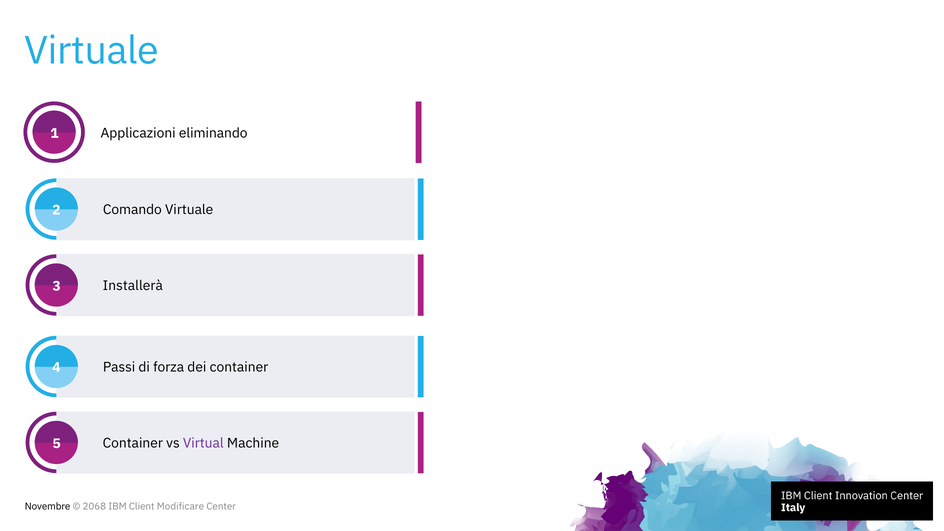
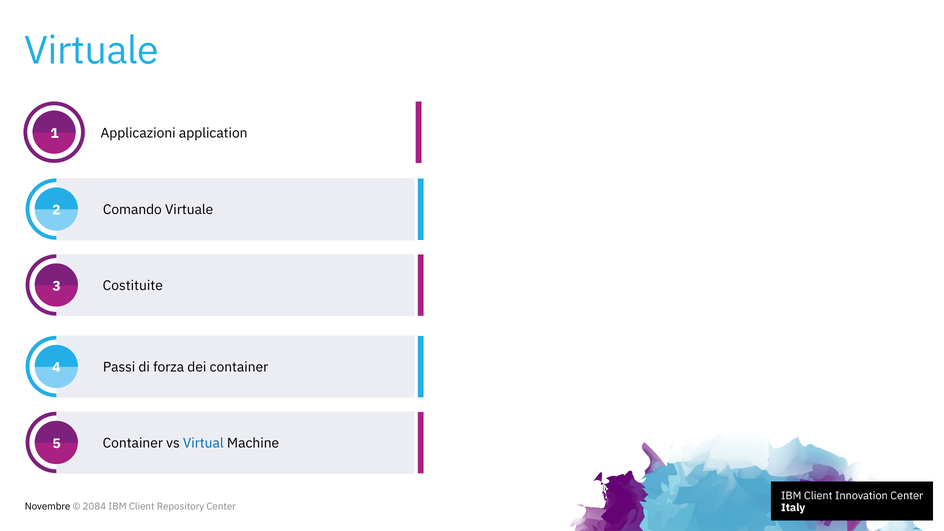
eliminando: eliminando -> application (213, 133)
Installerà: Installerà -> Costituite (133, 286)
Virtual colour: purple -> blue (203, 443)
2068: 2068 -> 2084 (94, 507)
Modificare: Modificare -> Repository (180, 507)
